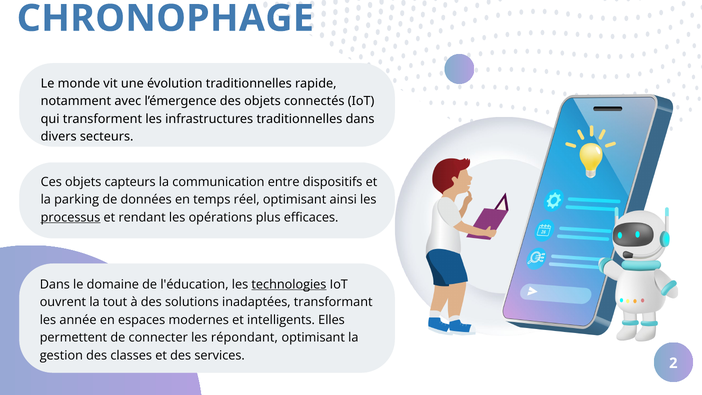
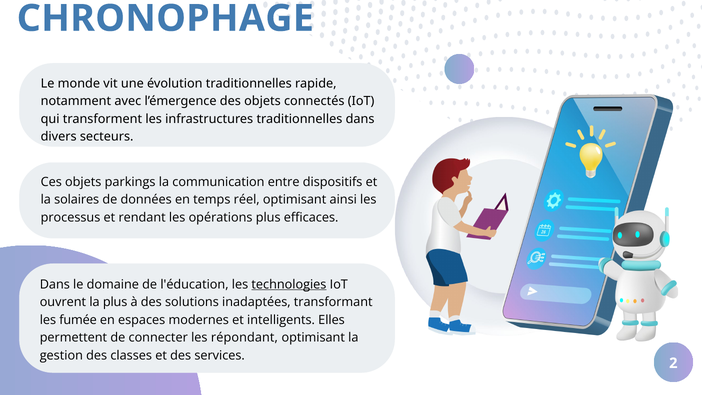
capteurs: capteurs -> parkings (130, 182)
parking: parking -> solaires (77, 200)
processus underline: present -> none (70, 217)
la tout: tout -> plus (115, 302)
année: année -> fumée (78, 320)
